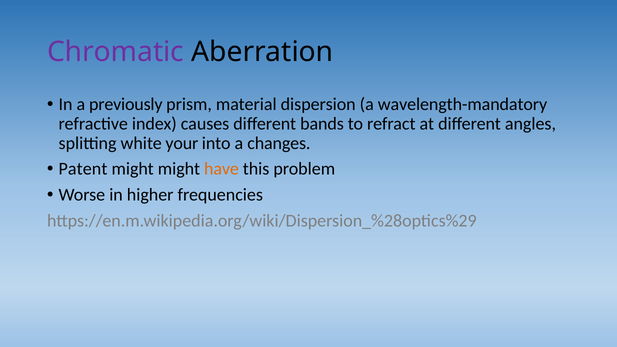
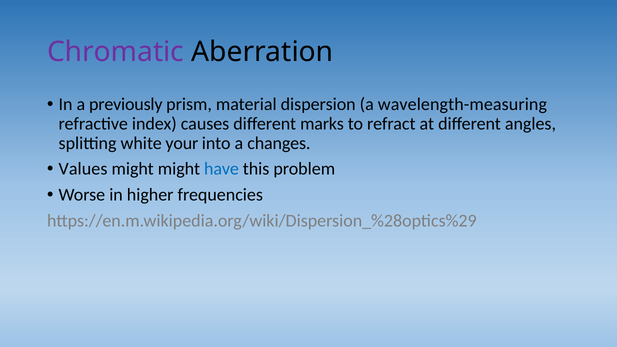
wavelength-mandatory: wavelength-mandatory -> wavelength-measuring (462, 104)
bands: bands -> marks (322, 124)
Patent: Patent -> Values (83, 169)
have colour: orange -> blue (221, 169)
